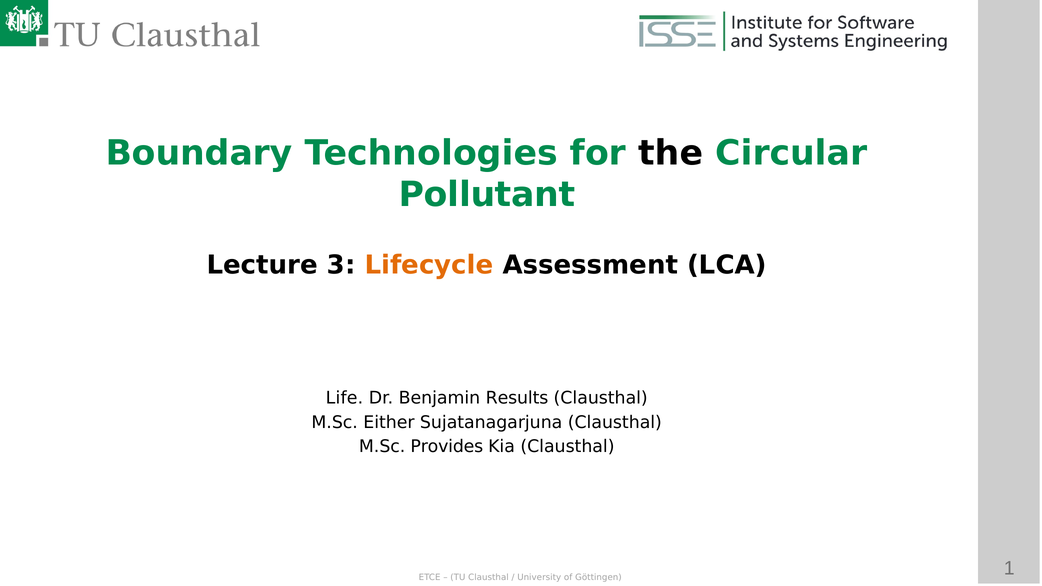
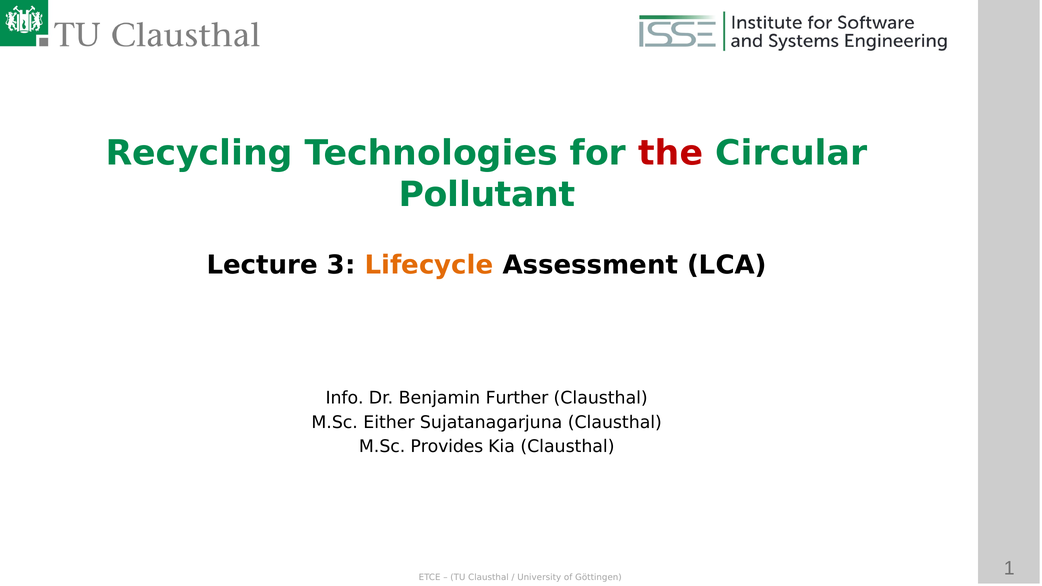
Boundary: Boundary -> Recycling (199, 153)
the colour: black -> red (671, 153)
Life: Life -> Info (345, 398)
Results: Results -> Further (517, 398)
